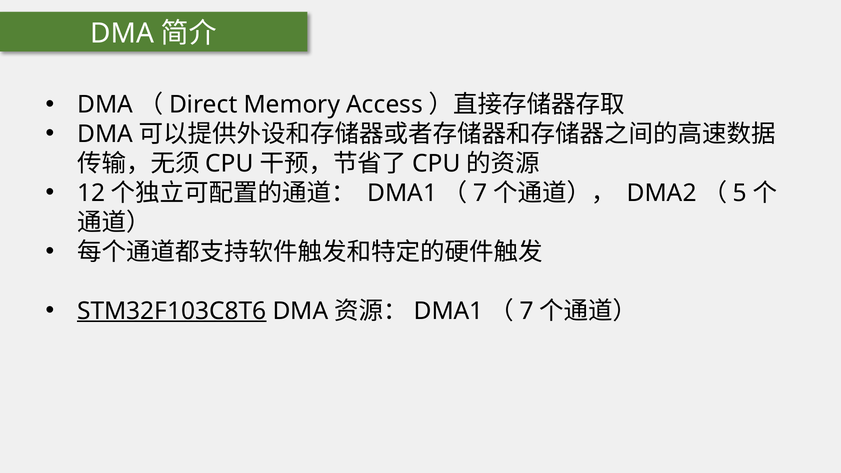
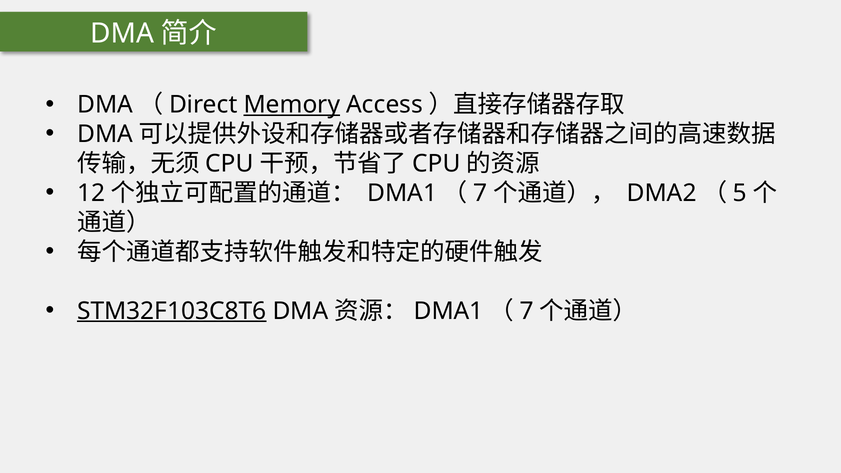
Memory underline: none -> present (292, 105)
